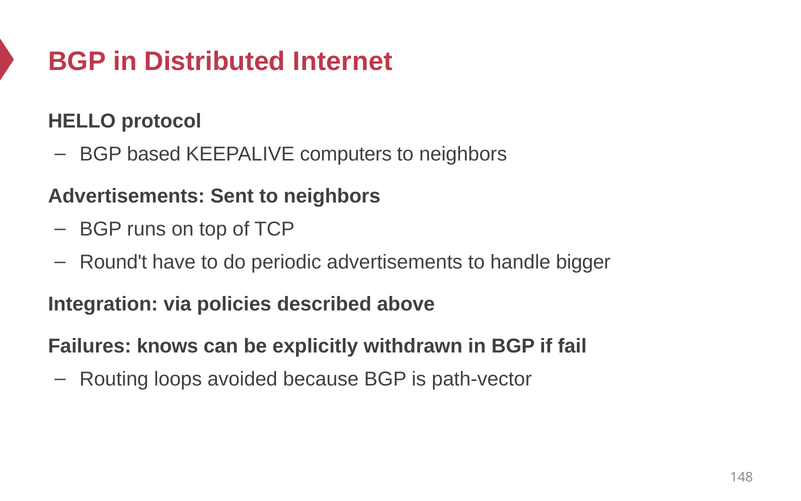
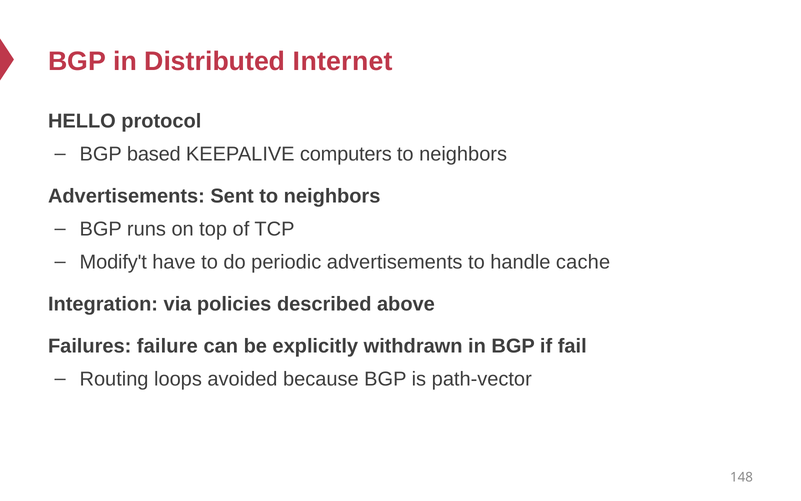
Round't: Round't -> Modify't (113, 262)
bigger: bigger -> cache (583, 262)
knows: knows -> failure (167, 346)
